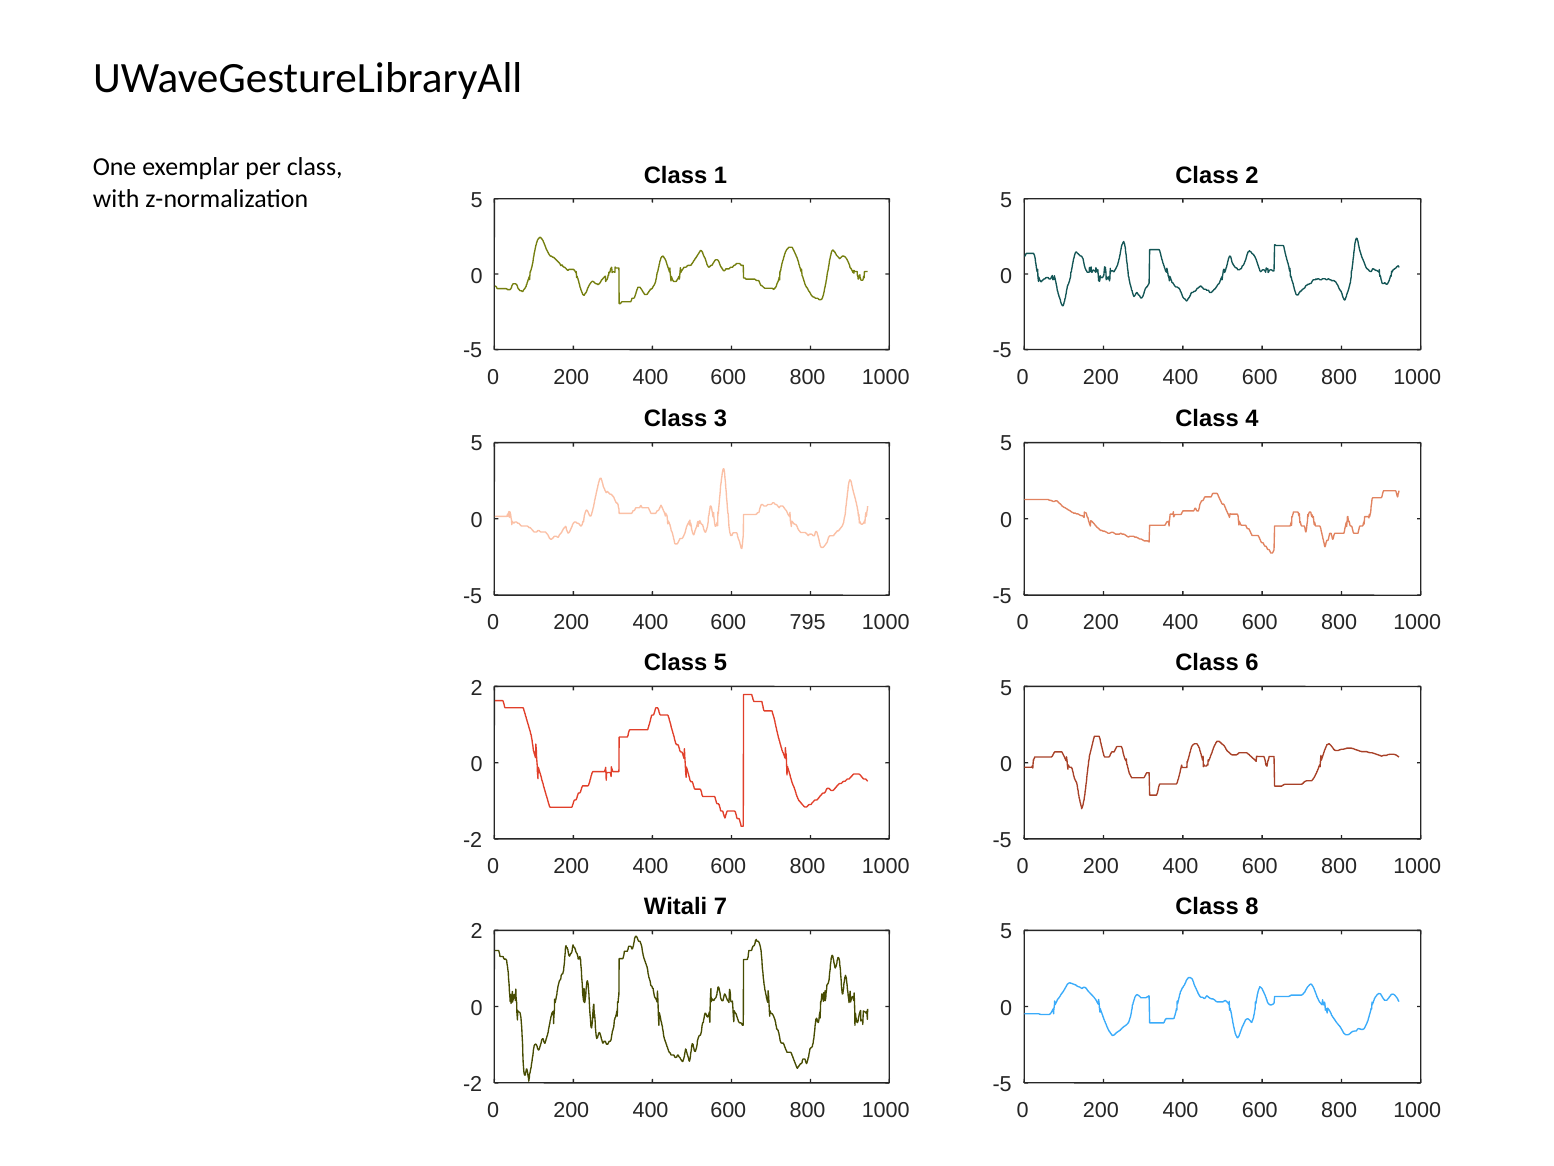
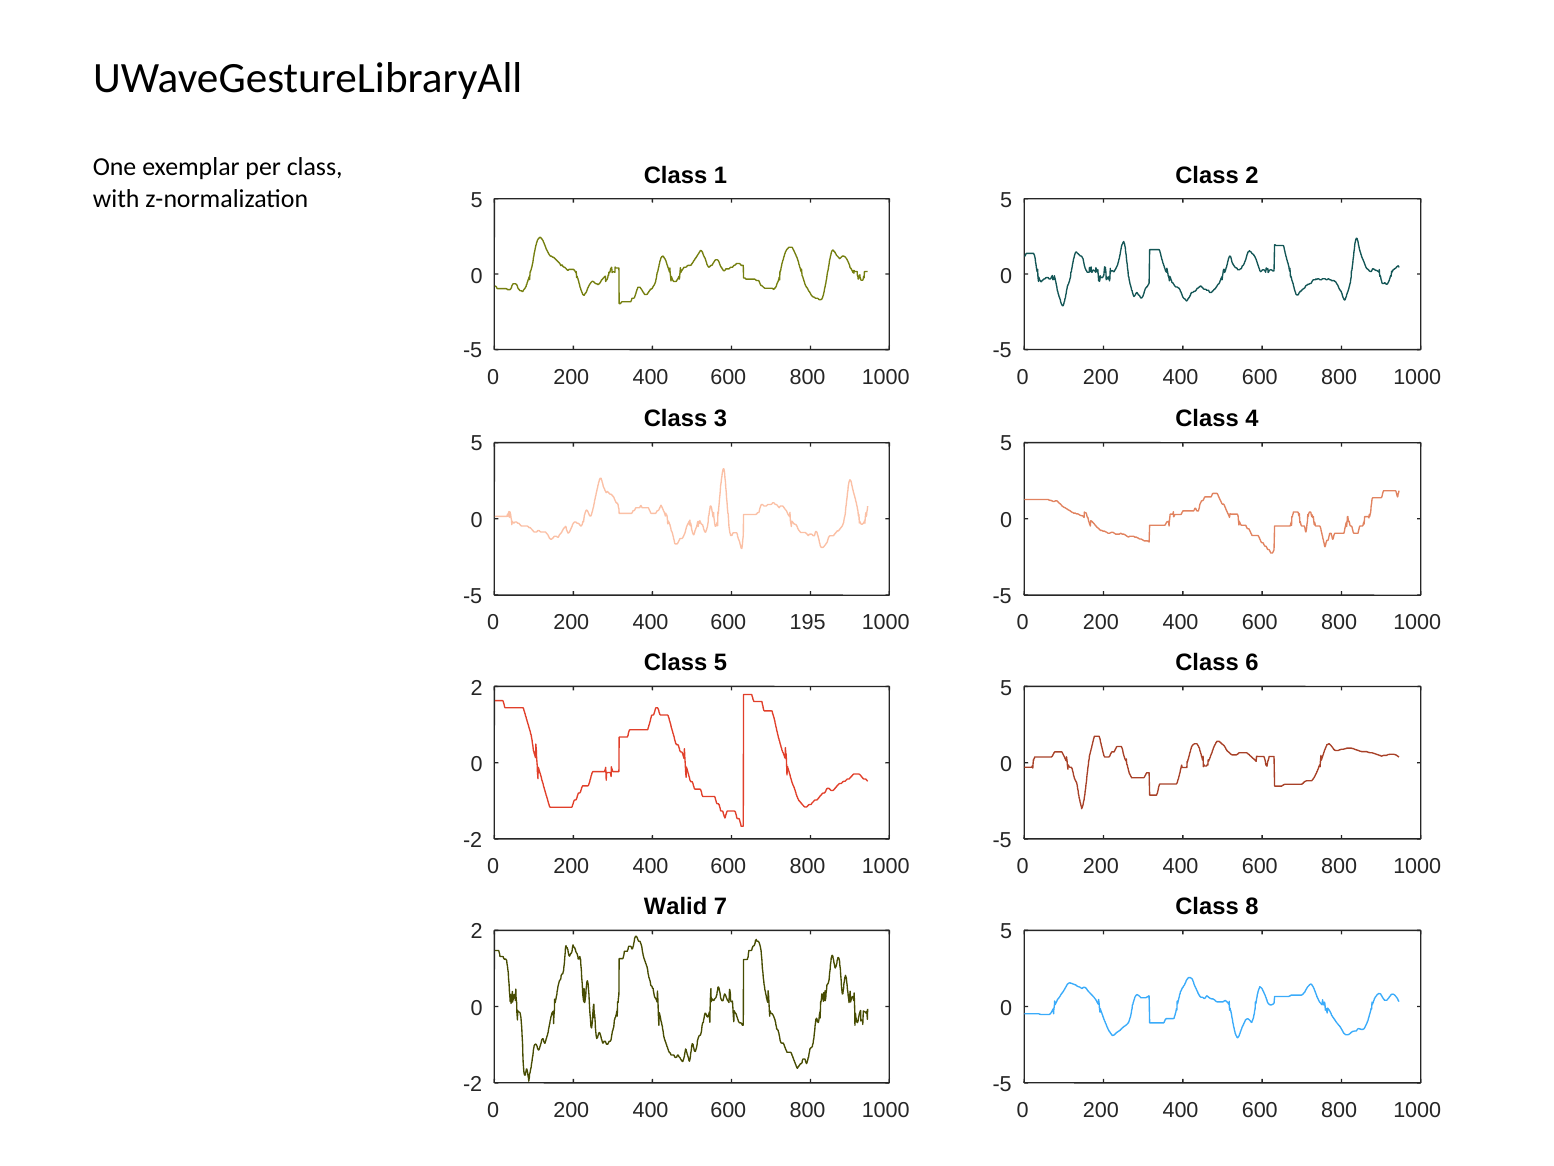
795: 795 -> 195 (808, 622)
Witali: Witali -> Walid (676, 906)
